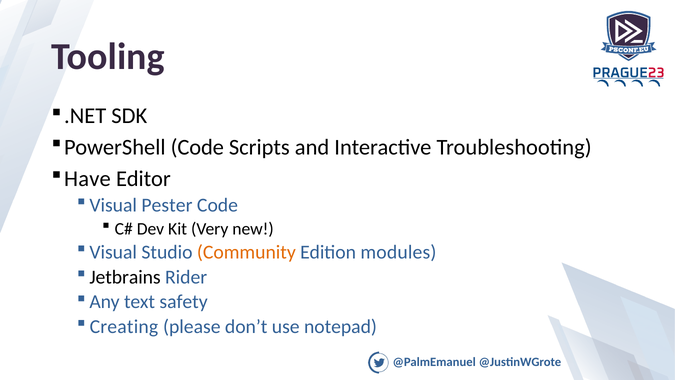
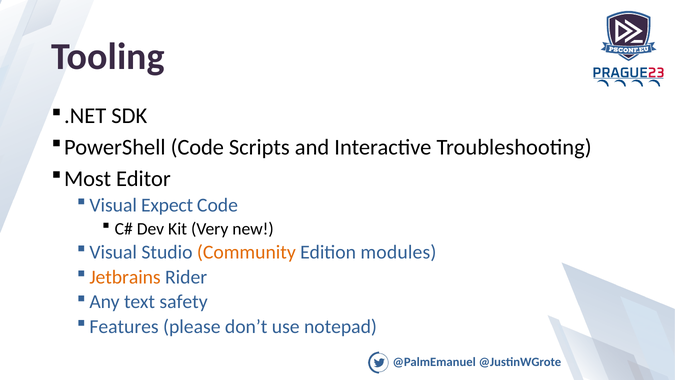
Have: Have -> Most (88, 179)
Pester: Pester -> Expect (167, 205)
Jetbrains colour: black -> orange (125, 277)
Creating: Creating -> Features (124, 326)
